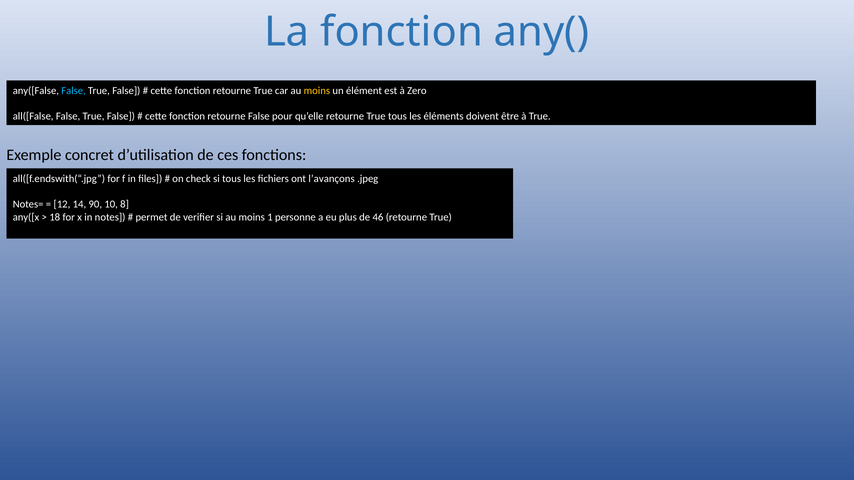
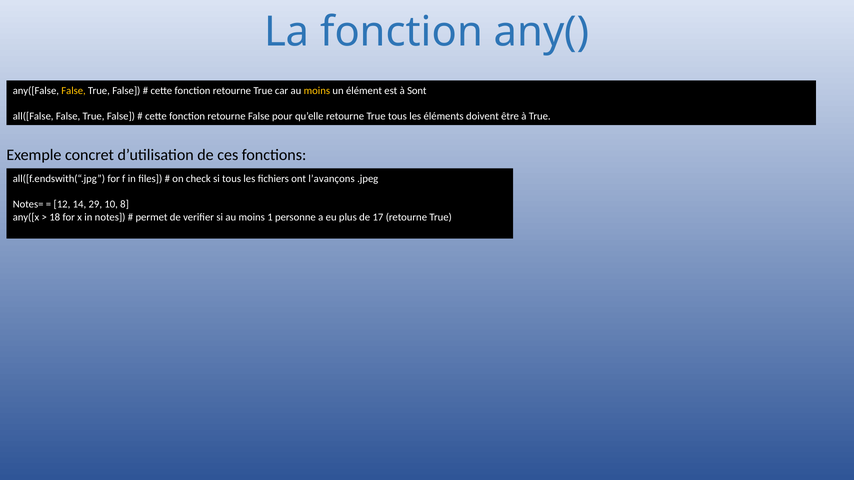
False colour: light blue -> yellow (74, 91)
Zero: Zero -> Sont (417, 91)
90: 90 -> 29 (95, 204)
46: 46 -> 17 (378, 217)
